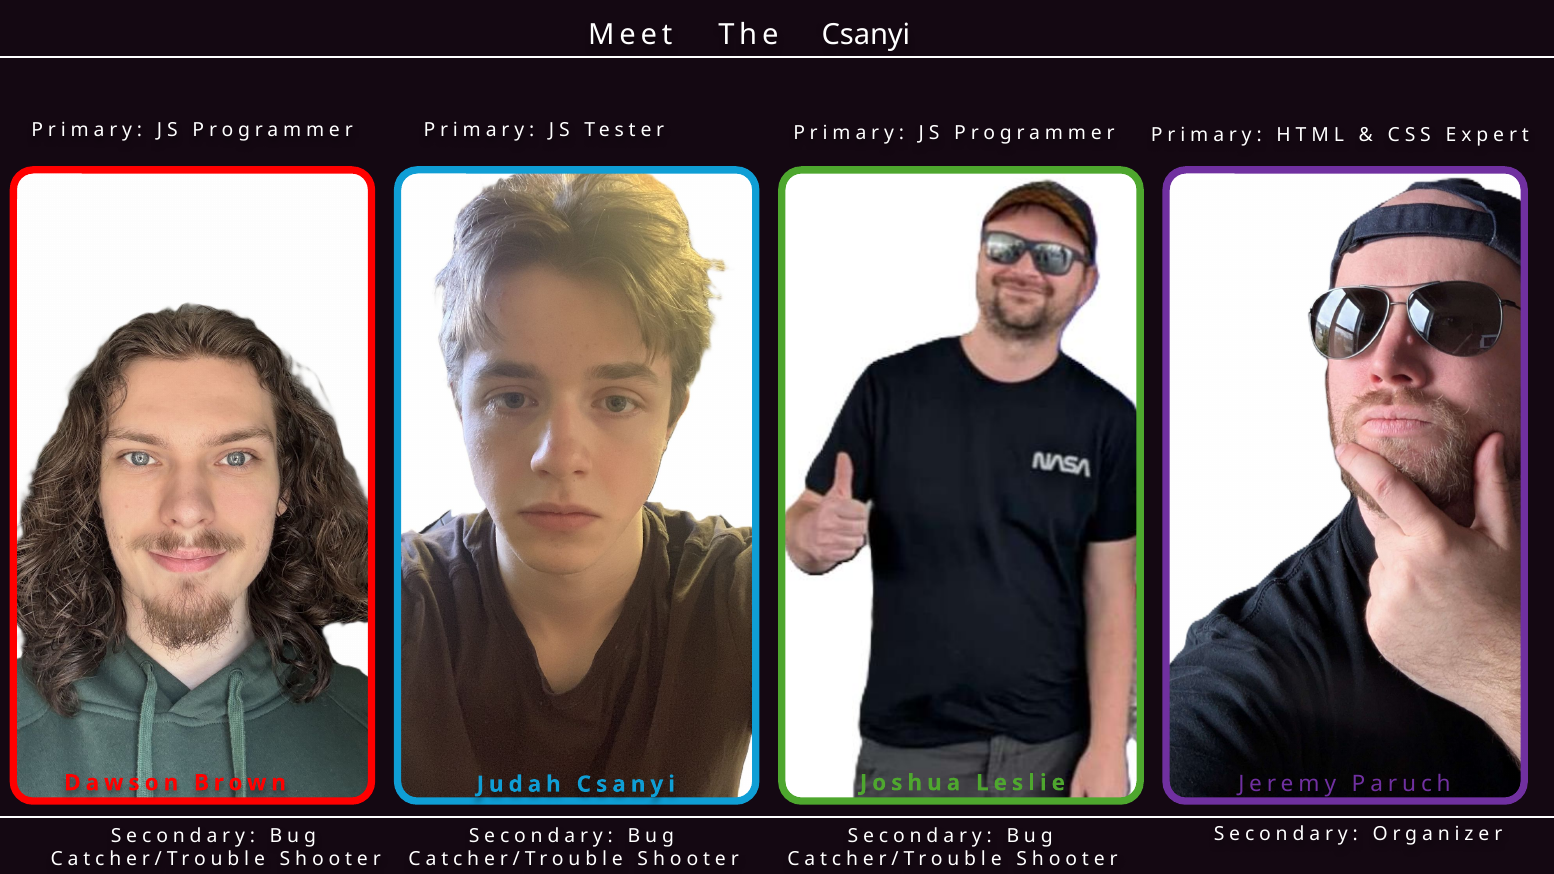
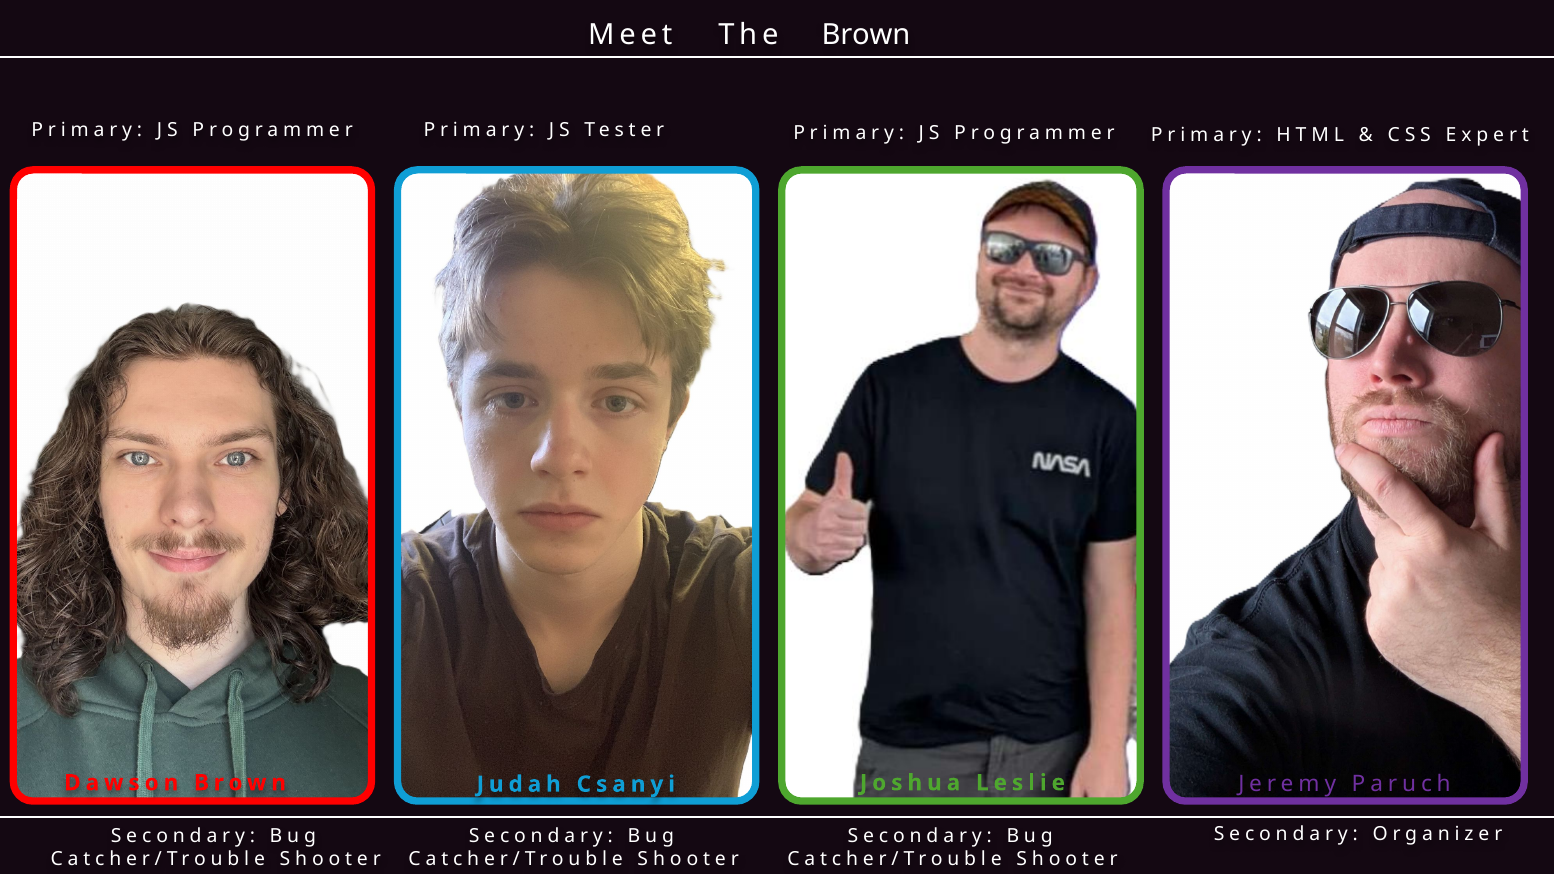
The Csanyi: Csanyi -> Brown (866, 35)
